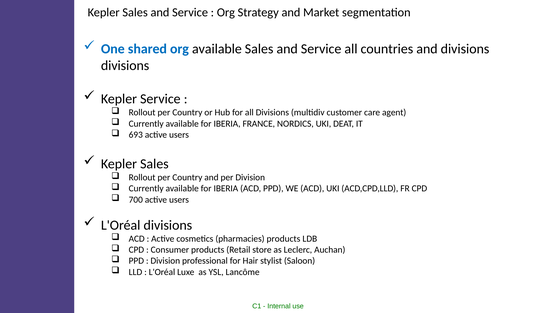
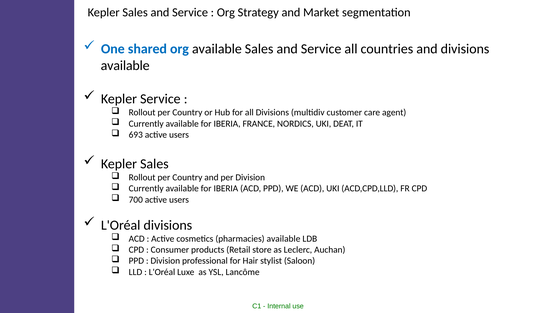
divisions: divisions -> available (125, 66)
pharmacies products: products -> available (283, 238)
